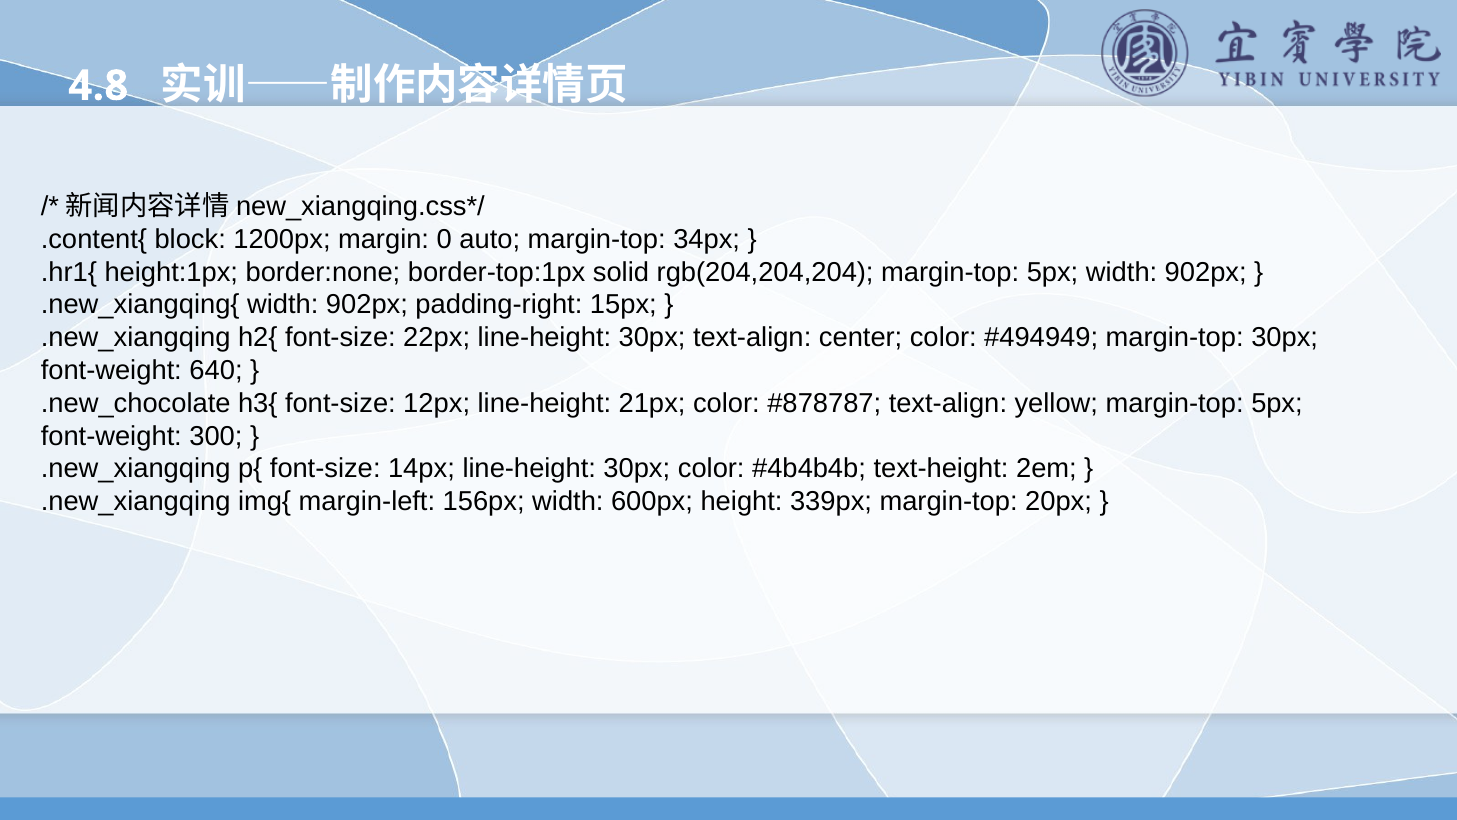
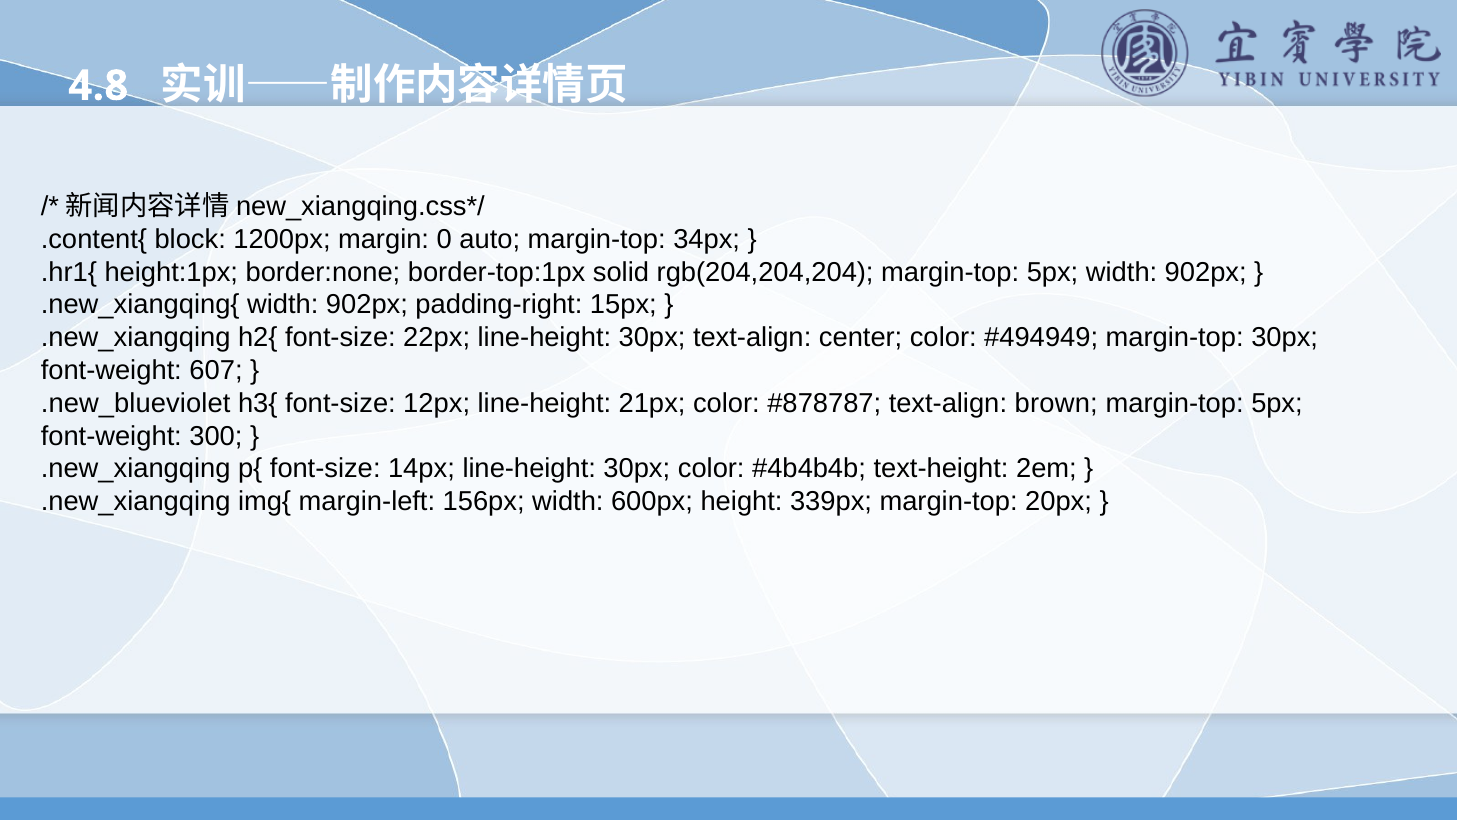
640: 640 -> 607 (216, 370)
.new_chocolate: .new_chocolate -> .new_blueviolet (136, 403)
yellow: yellow -> brown (1056, 403)
